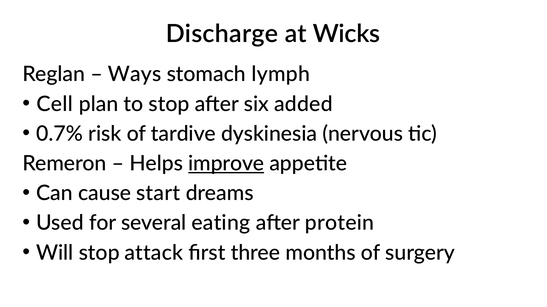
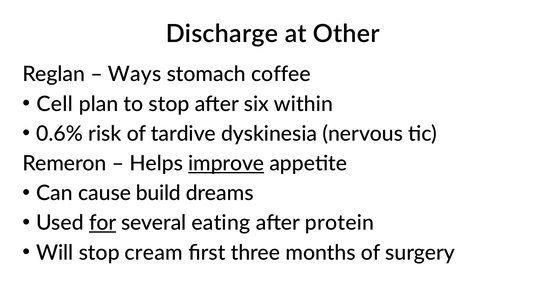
Wicks: Wicks -> Other (346, 34)
lymph: lymph -> coffee (281, 74)
added: added -> within (303, 104)
0.7%: 0.7% -> 0.6% (60, 134)
start: start -> build (158, 194)
for underline: none -> present (103, 223)
attack: attack -> cream (154, 253)
